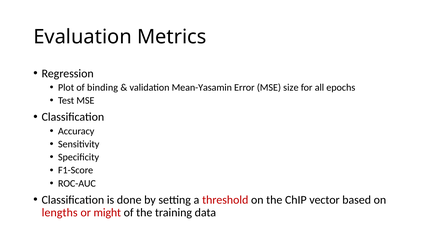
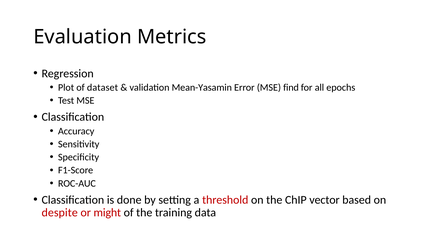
binding: binding -> dataset (103, 88)
size: size -> find (291, 88)
lengths: lengths -> despite (60, 213)
